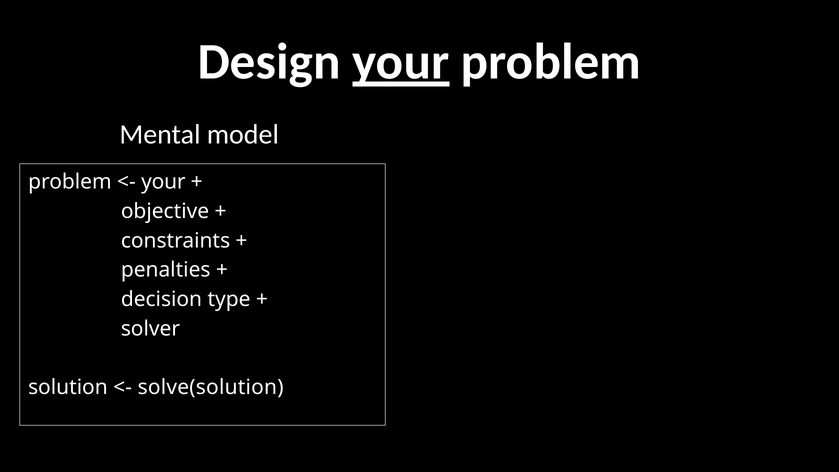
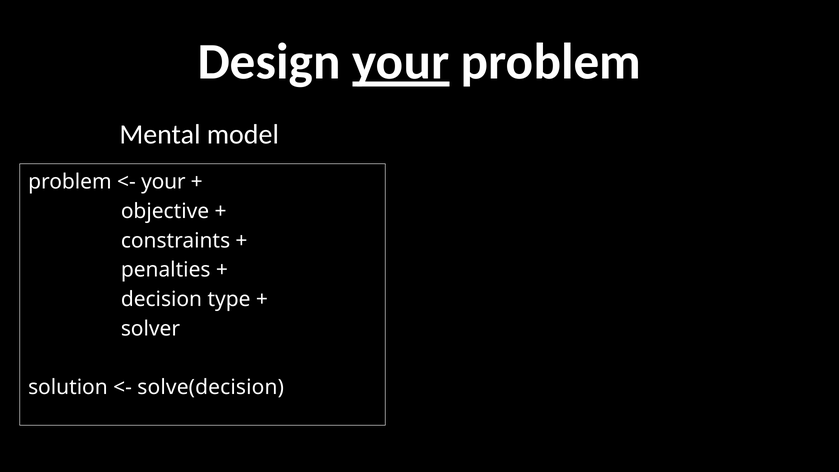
solve(solution: solve(solution -> solve(decision (211, 387)
